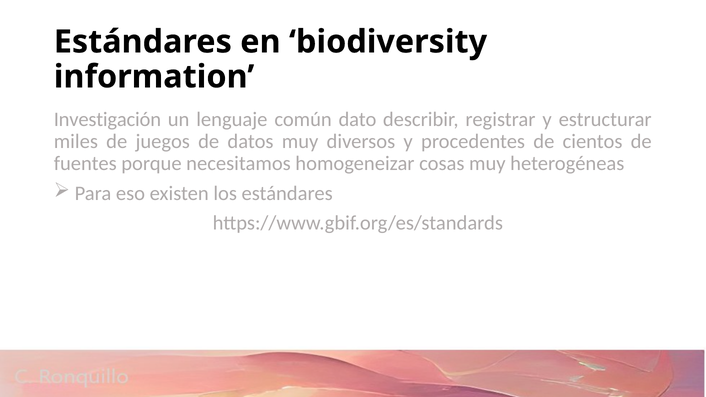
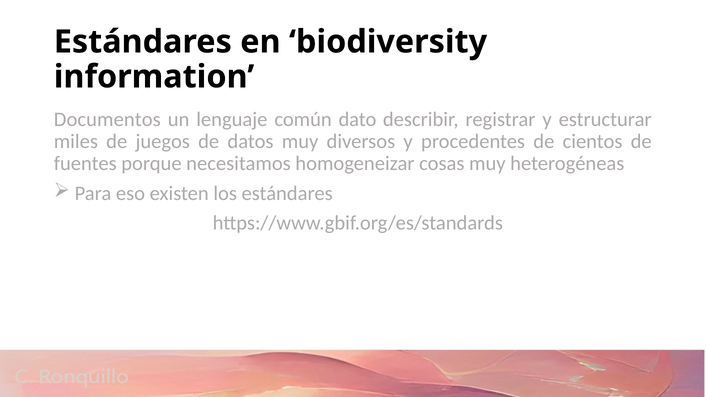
Investigación: Investigación -> Documentos (107, 119)
